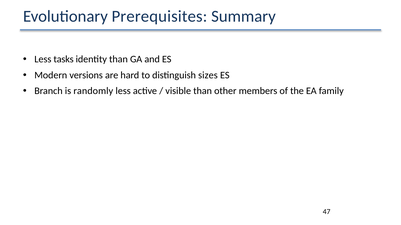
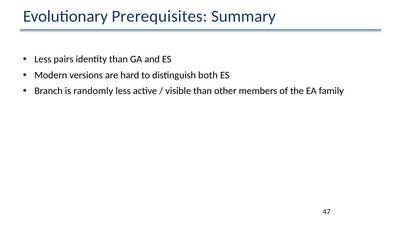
tasks: tasks -> pairs (64, 59)
sizes: sizes -> both (208, 75)
